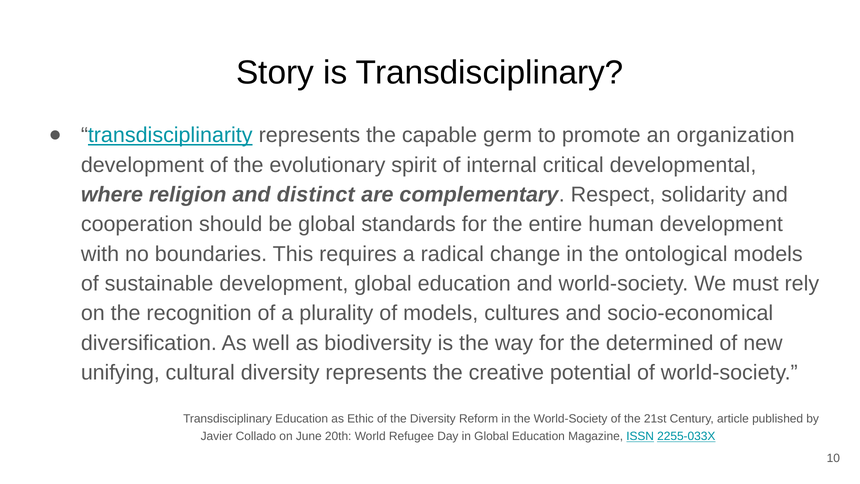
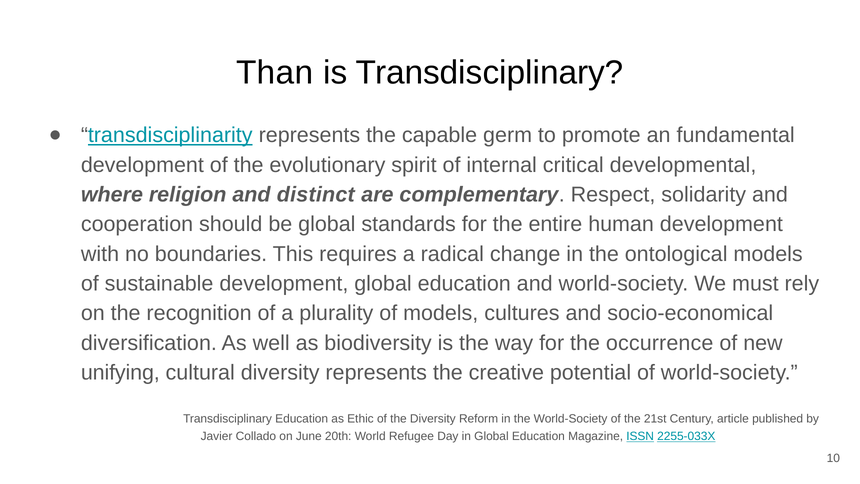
Story: Story -> Than (275, 73)
organization: organization -> fundamental (736, 135)
determined: determined -> occurrence (660, 343)
